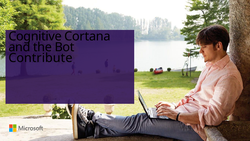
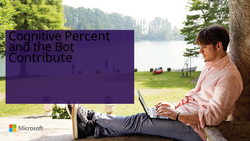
Cortana: Cortana -> Percent (87, 36)
